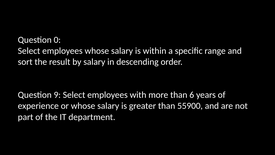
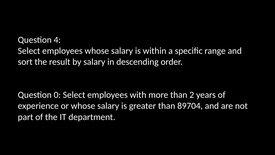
0: 0 -> 4 (57, 40)
9: 9 -> 0 (57, 95)
6: 6 -> 2 (192, 95)
55900: 55900 -> 89704 (190, 106)
